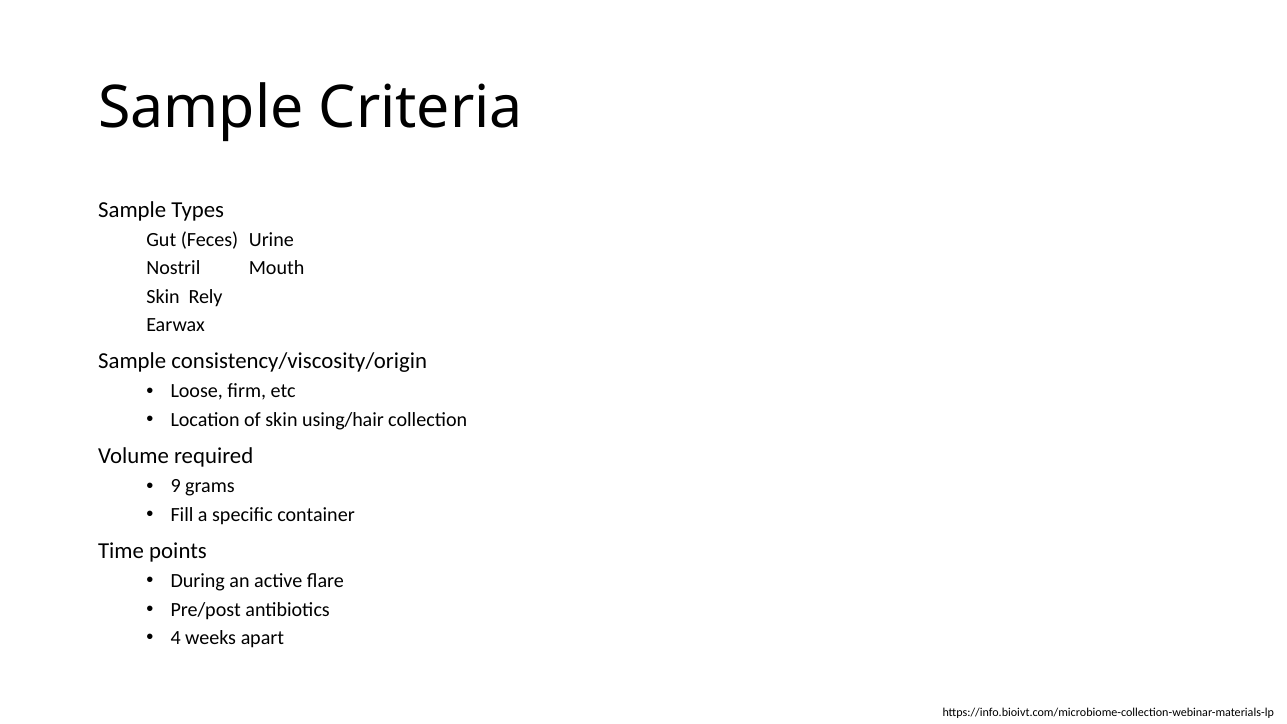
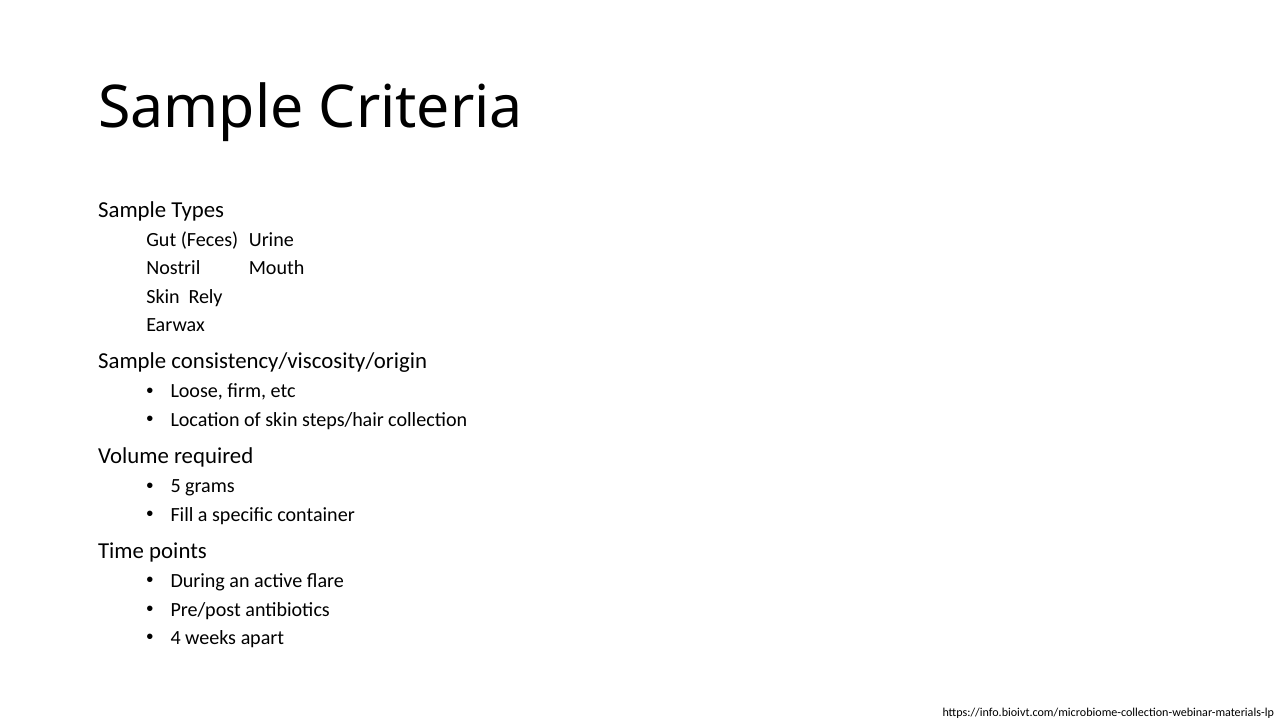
using/hair: using/hair -> steps/hair (343, 420)
9: 9 -> 5 (176, 486)
